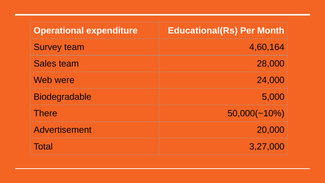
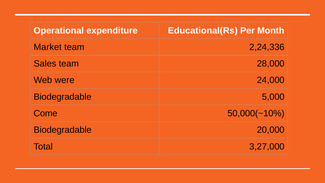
Survey: Survey -> Market (48, 47)
4,60,164: 4,60,164 -> 2,24,336 (267, 47)
There: There -> Come (46, 113)
Advertisement: Advertisement -> Biodegradable (63, 130)
